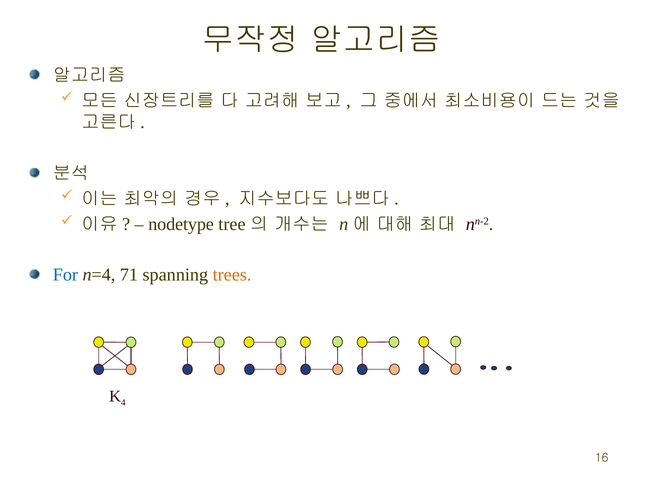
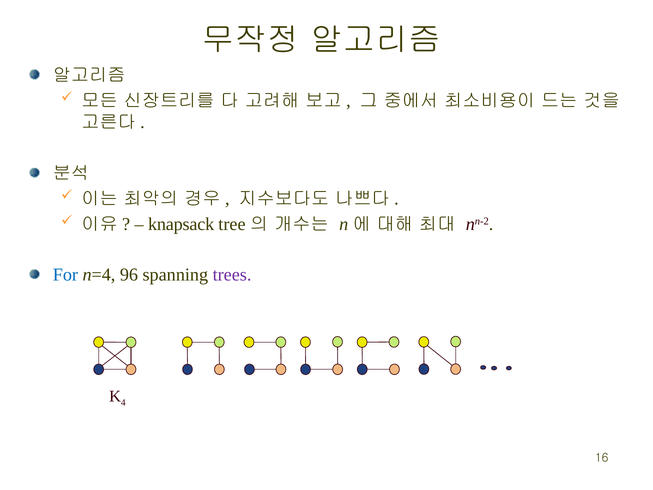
nodetype: nodetype -> knapsack (181, 224)
71: 71 -> 96 (129, 275)
trees colour: orange -> purple (232, 275)
